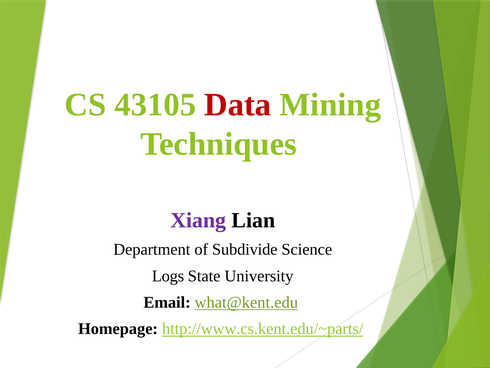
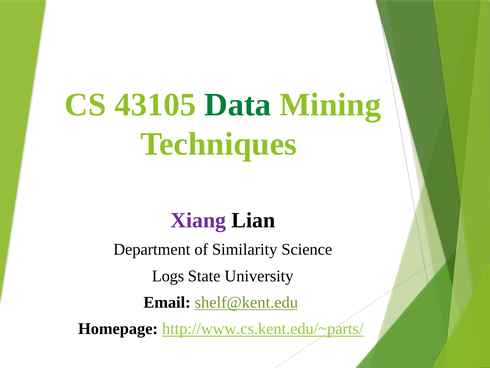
Data colour: red -> green (238, 105)
Subdivide: Subdivide -> Similarity (245, 249)
what@kent.edu: what@kent.edu -> shelf@kent.edu (246, 302)
